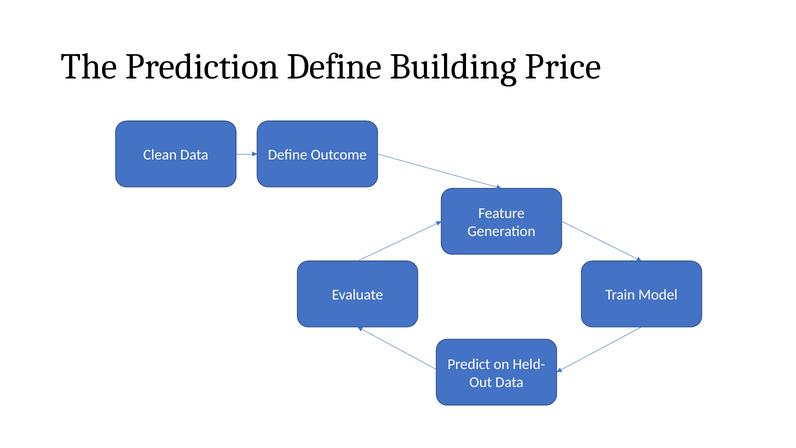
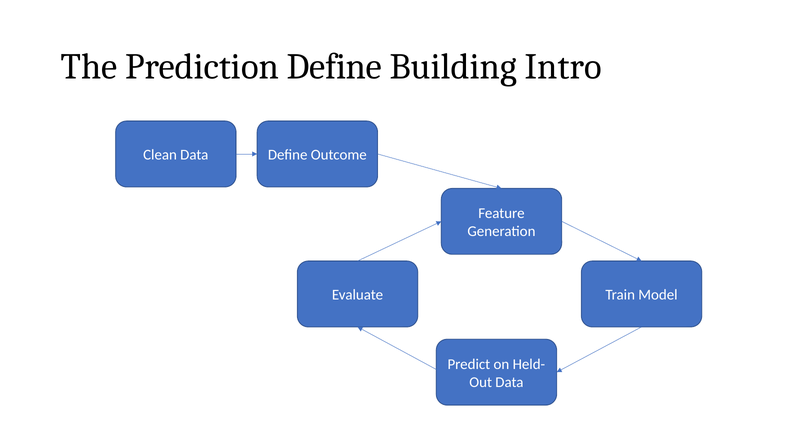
Price: Price -> Intro (563, 67)
